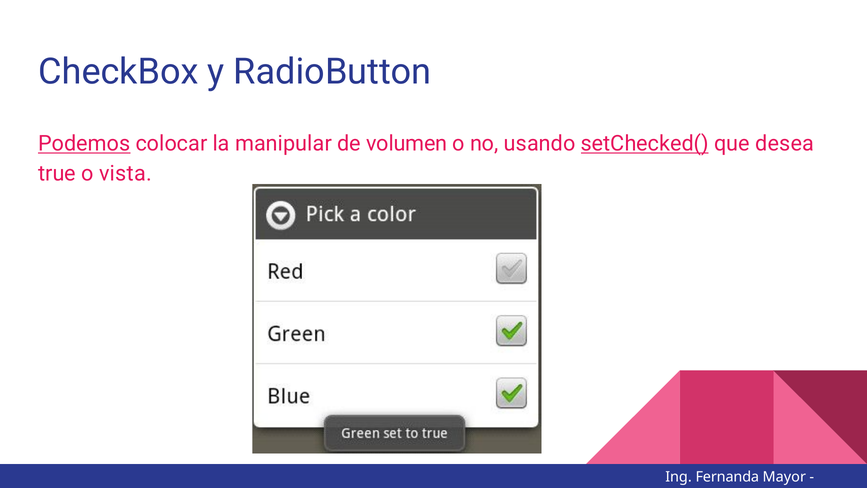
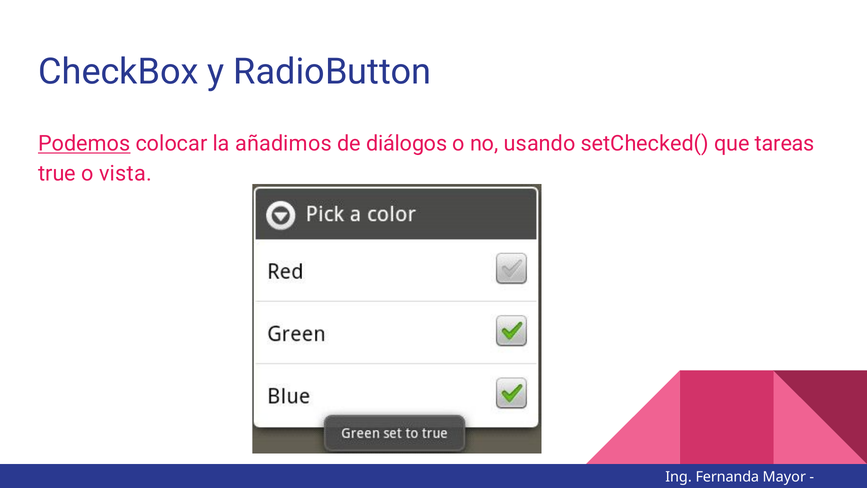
manipular: manipular -> añadimos (283, 144)
volumen: volumen -> diálogos (407, 144)
setChecked( underline: present -> none (645, 144)
desea: desea -> tareas (785, 144)
